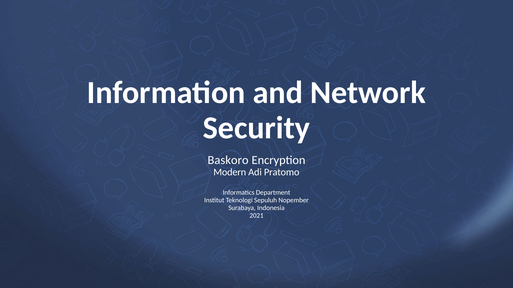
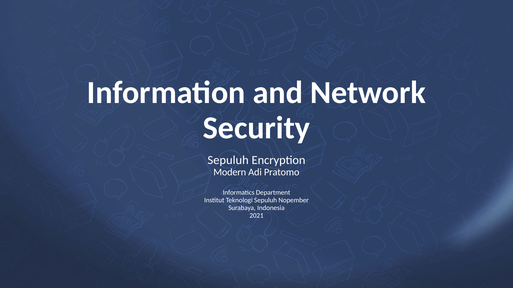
Baskoro: Baskoro -> Sepuluh (228, 160)
